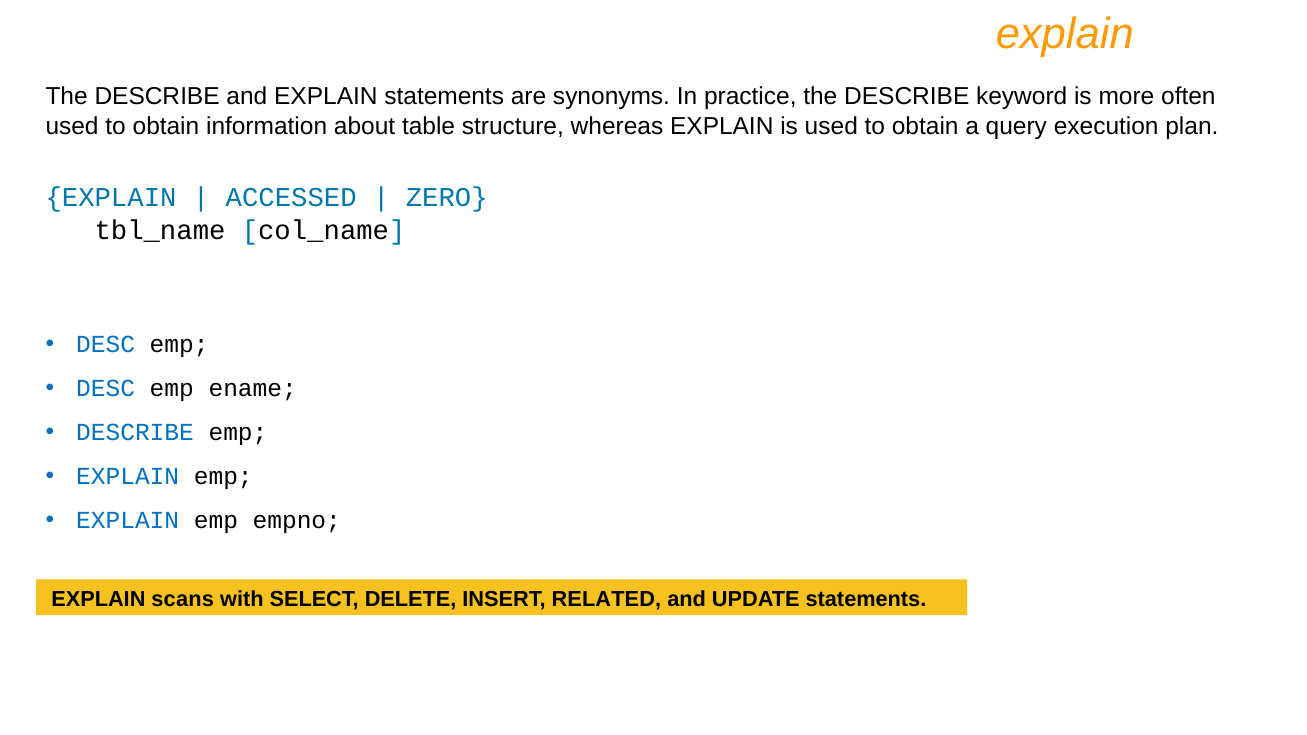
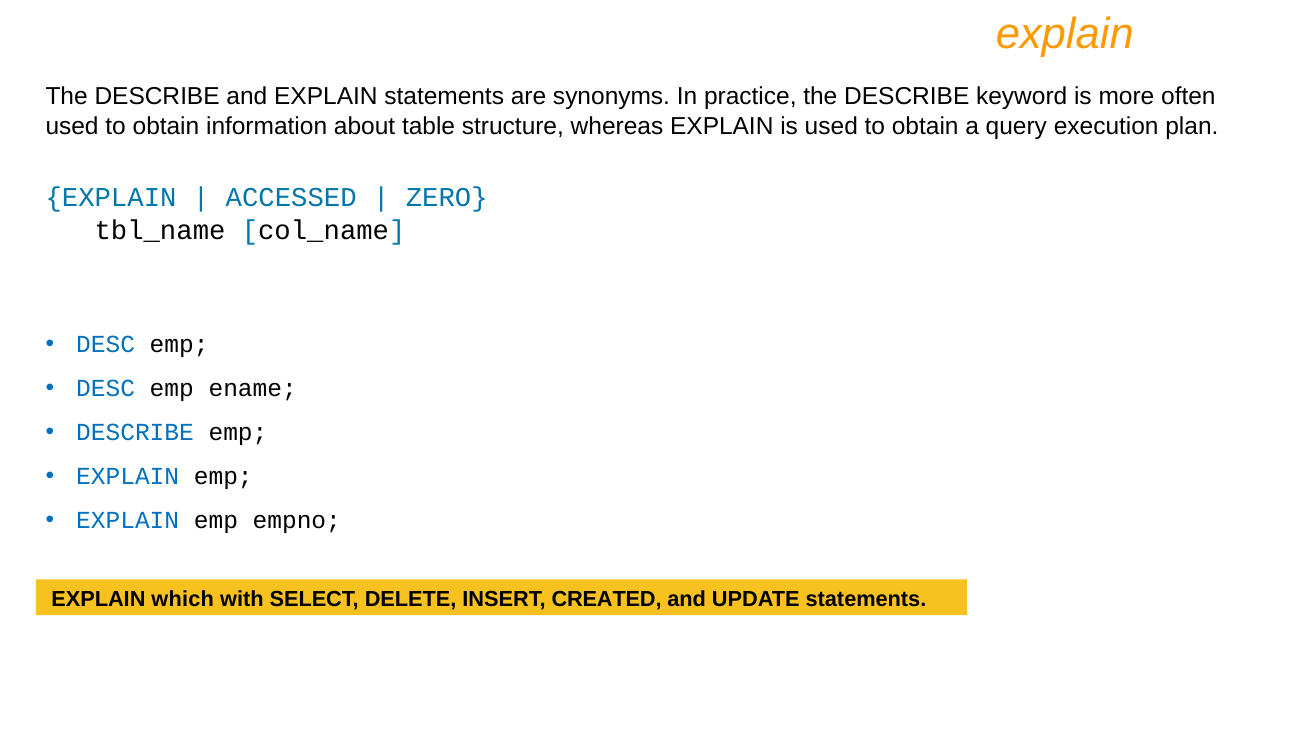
scans: scans -> which (183, 599)
RELATED: RELATED -> CREATED (607, 599)
